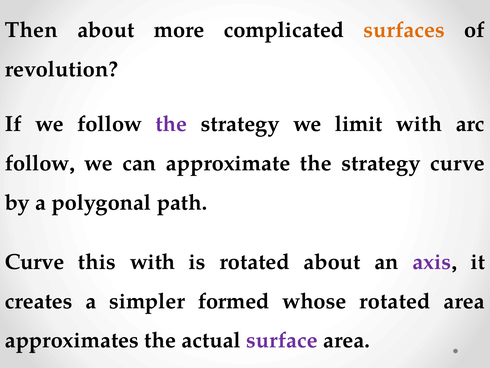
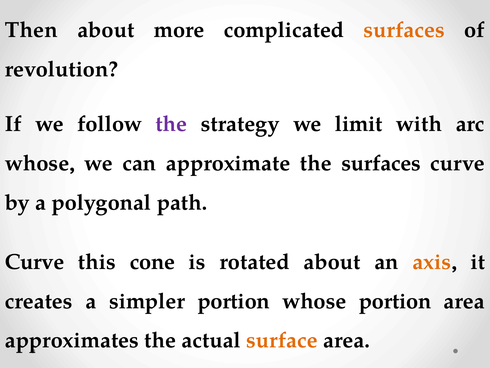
follow: follow -> whose (37, 163)
approximate the strategy: strategy -> surfaces (381, 163)
this with: with -> cone (152, 262)
axis colour: purple -> orange (432, 262)
simpler formed: formed -> portion (234, 301)
whose rotated: rotated -> portion (395, 301)
surface colour: purple -> orange (282, 340)
